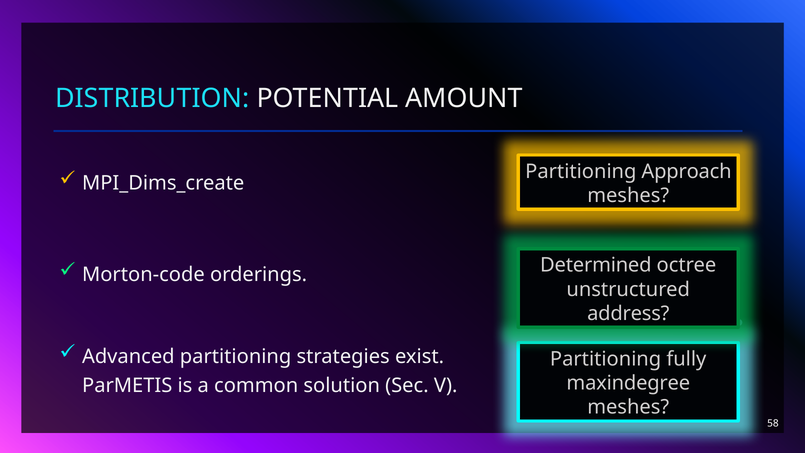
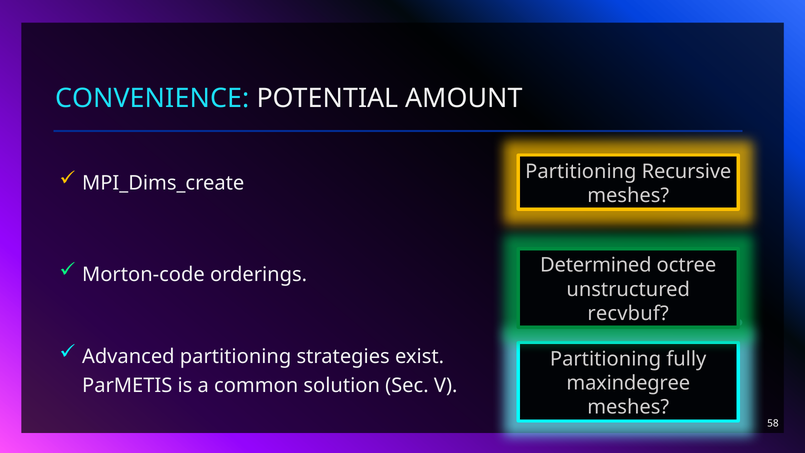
DISTRIBUTION: DISTRIBUTION -> CONVENIENCE (152, 98)
Approach: Approach -> Recursive (687, 171)
address: address -> recvbuf (628, 313)
